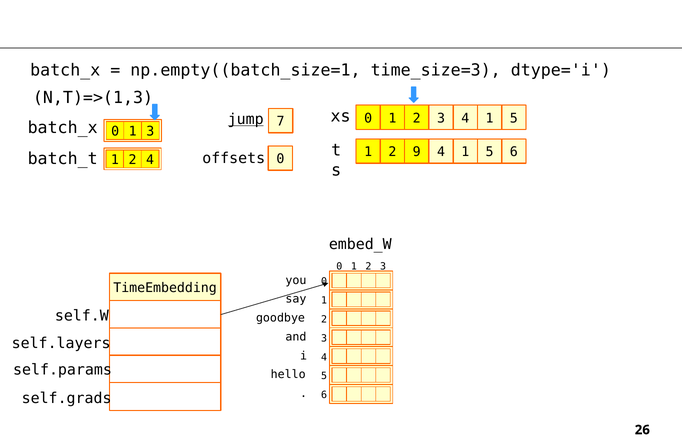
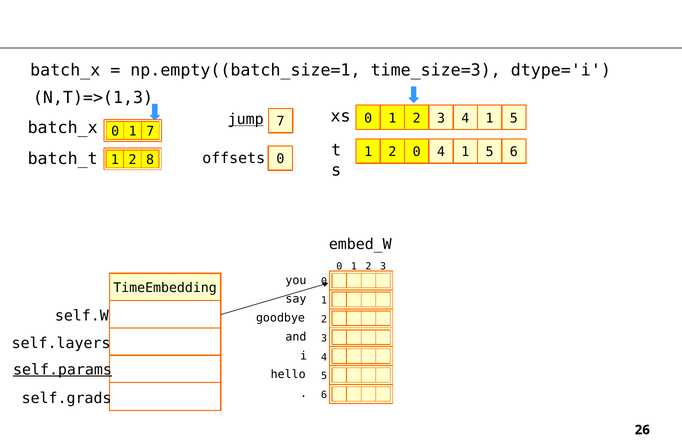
1 3: 3 -> 7 (150, 131)
2 9: 9 -> 0 (417, 152)
2 4: 4 -> 8 (150, 160)
self.params underline: none -> present (62, 370)
